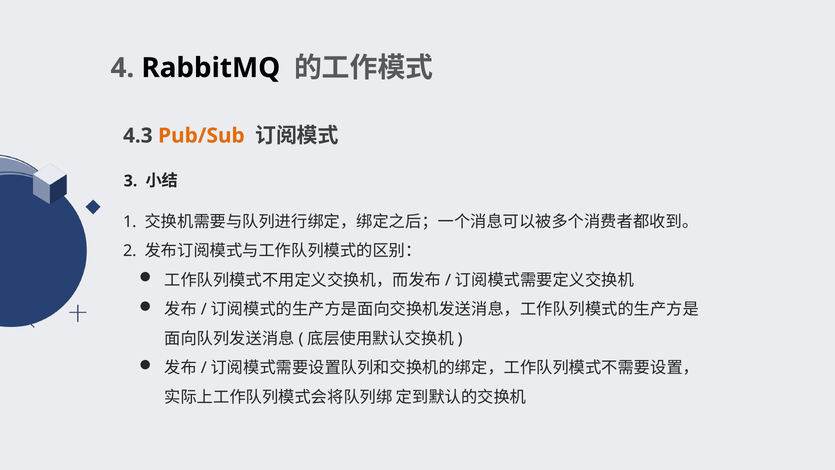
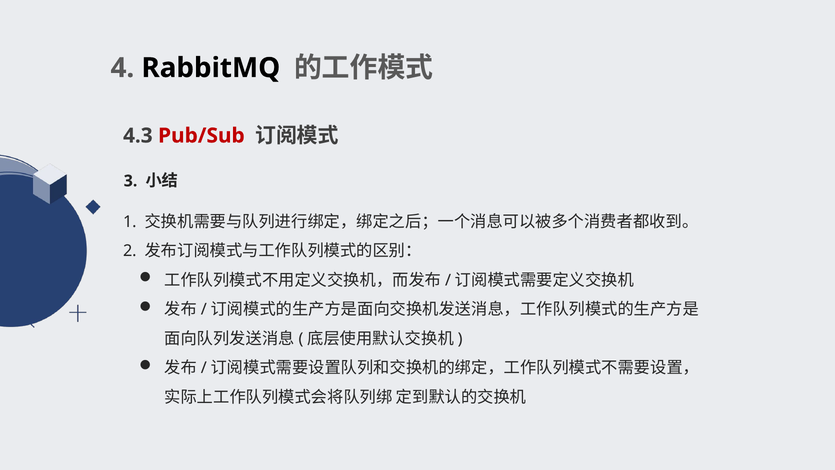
Pub/Sub colour: orange -> red (201, 136)
